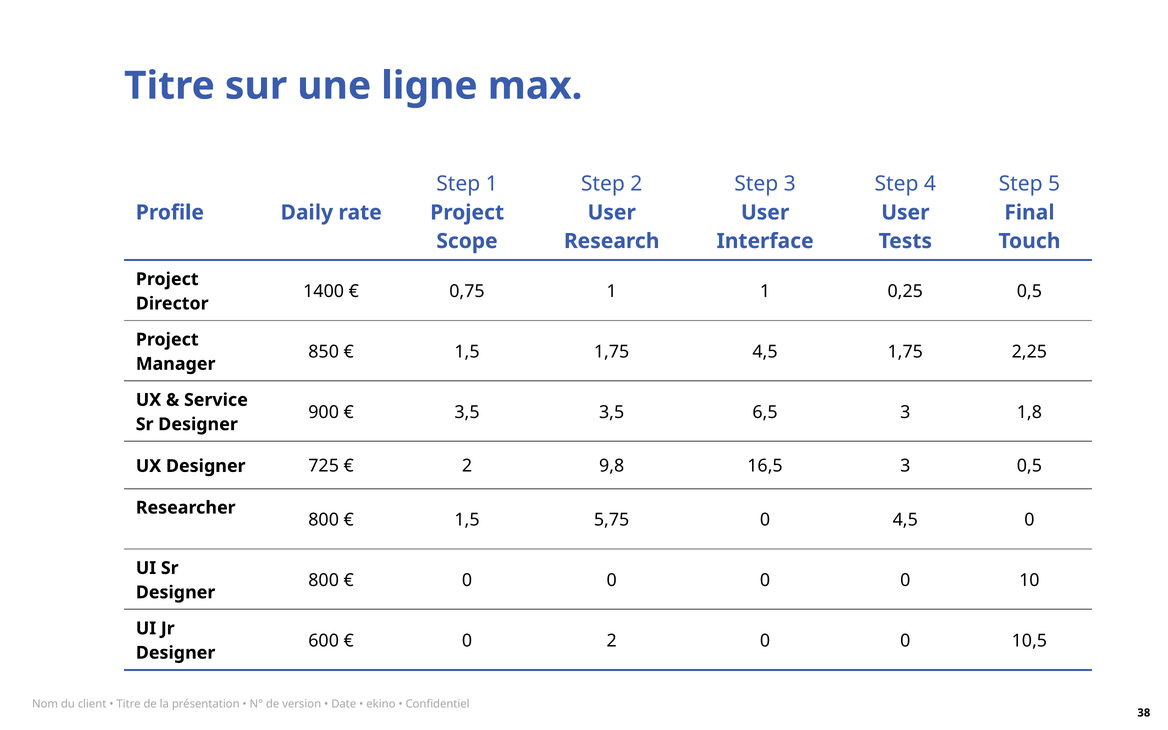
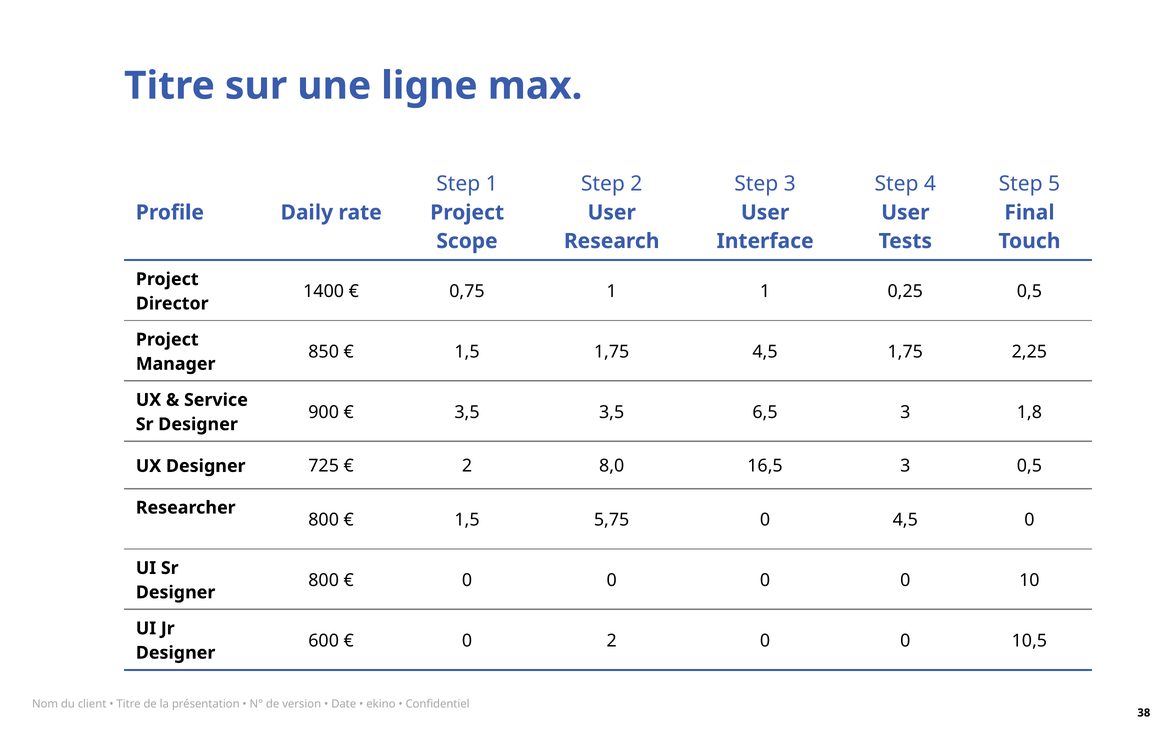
9,8: 9,8 -> 8,0 (612, 466)
